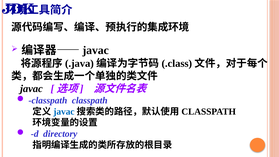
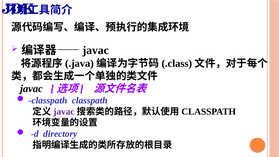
javac colour: blue -> purple (64, 111)
